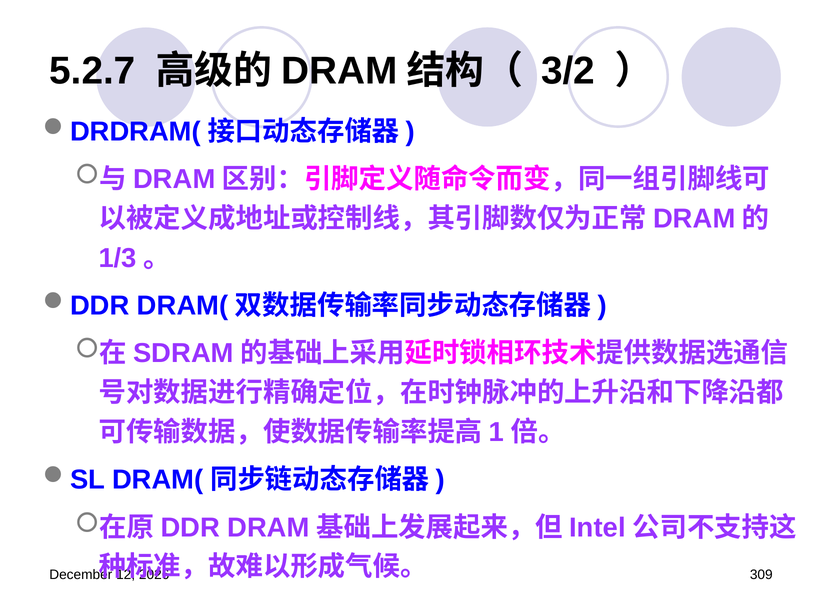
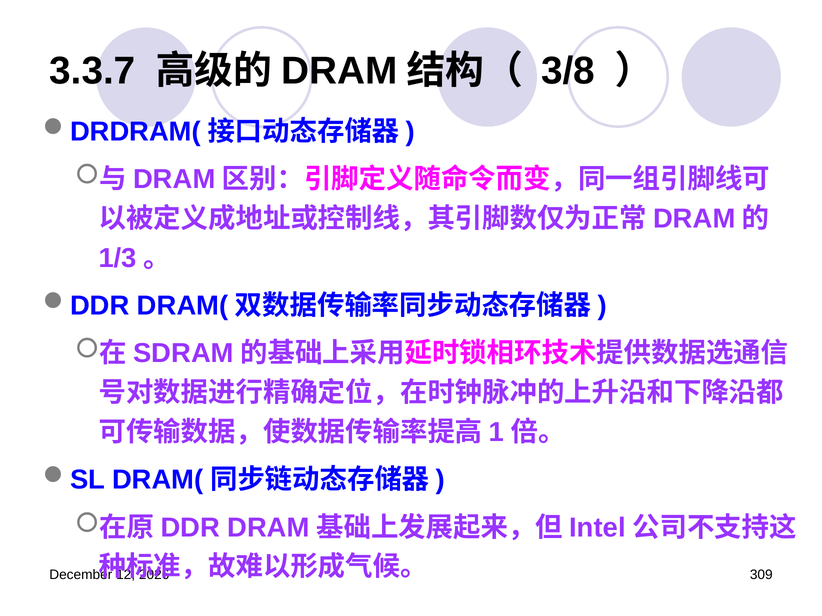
5.2.7: 5.2.7 -> 3.3.7 (92, 71)
3/2: 3/2 -> 3/8 (568, 71)
